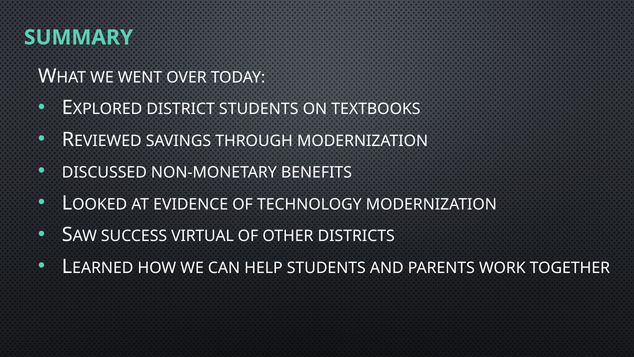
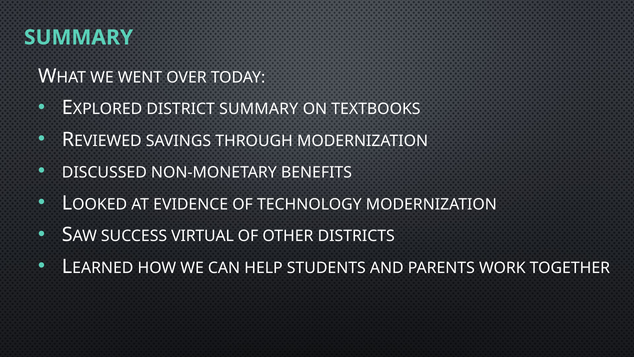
DISTRICT STUDENTS: STUDENTS -> SUMMARY (259, 109)
